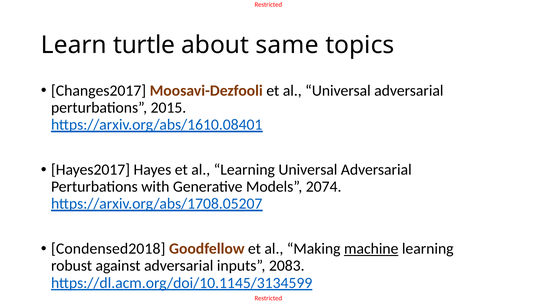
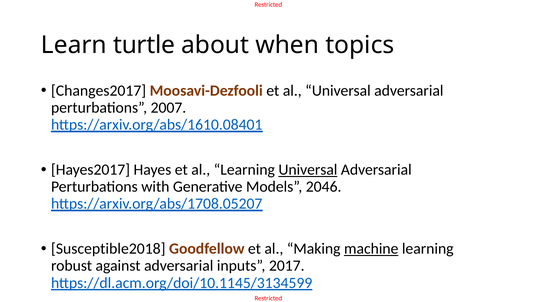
same: same -> when (287, 45)
2015: 2015 -> 2007 (168, 108)
Universal underline: none -> present (308, 170)
2074: 2074 -> 2046 (324, 187)
Condensed2018: Condensed2018 -> Susceptible2018 (108, 249)
2083: 2083 -> 2017 (287, 266)
